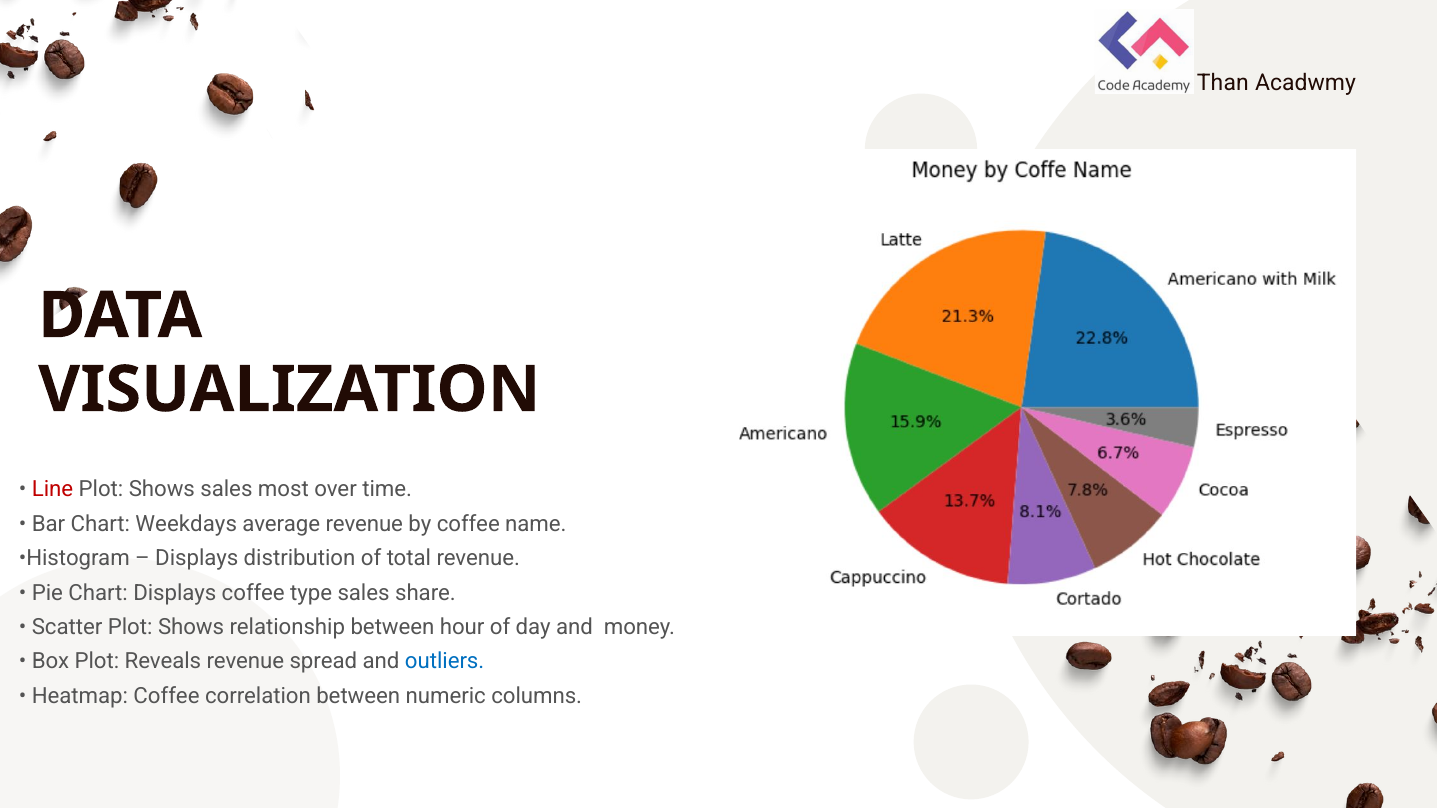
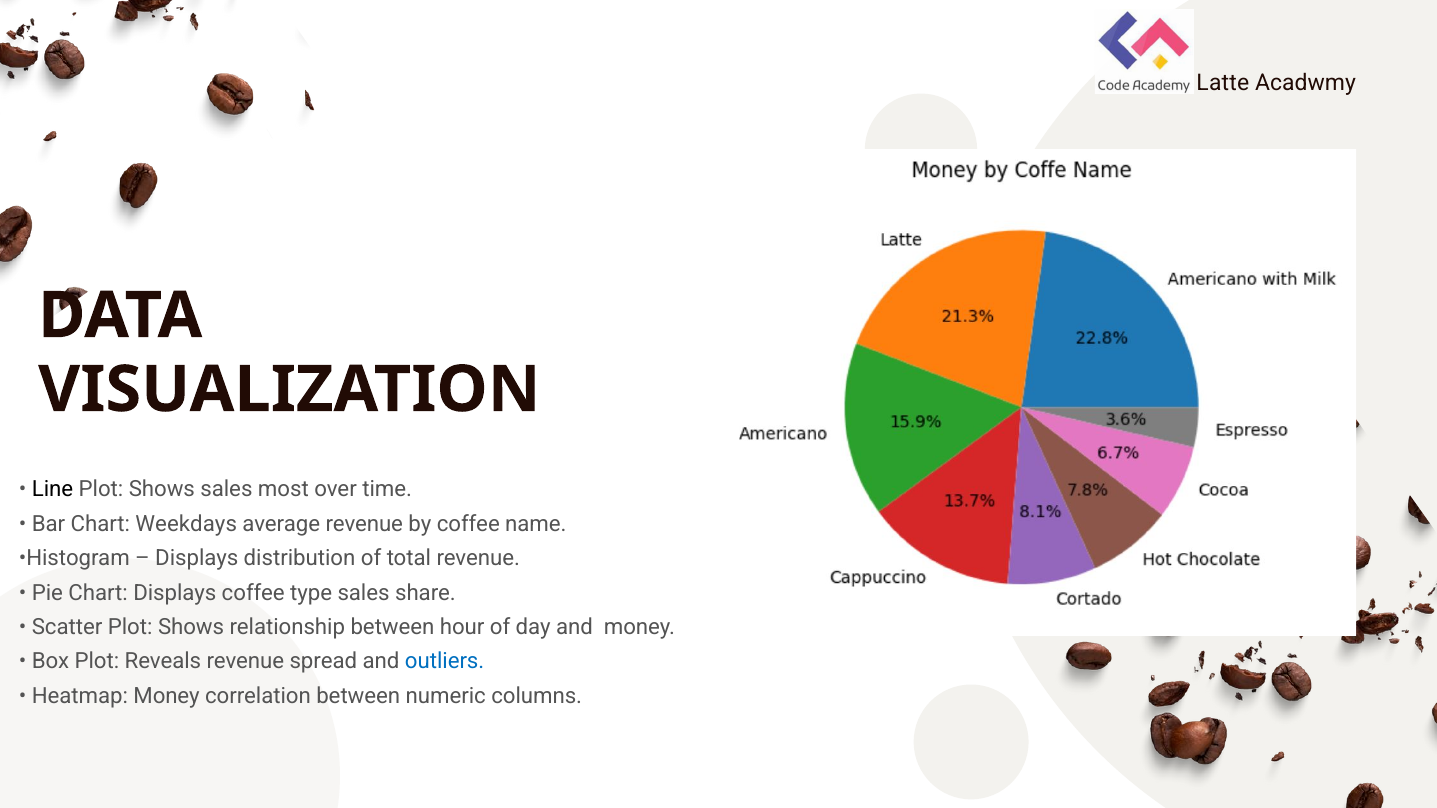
Than: Than -> Latte (1223, 83)
Line colour: red -> black (53, 490)
Heatmap Coffee: Coffee -> Money (167, 696)
